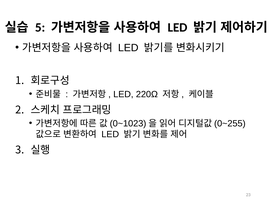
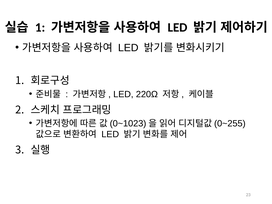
5: 5 -> 1 (40, 28)
